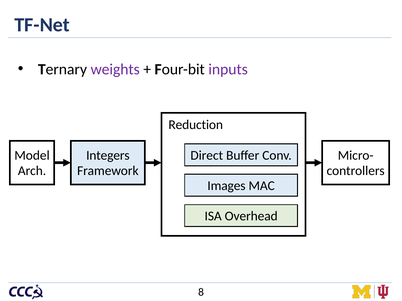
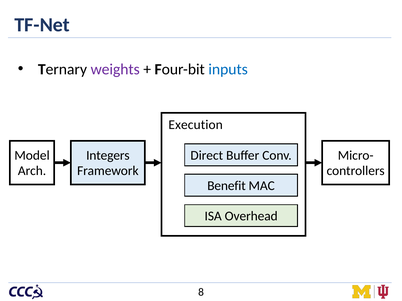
inputs colour: purple -> blue (228, 69)
Reduction: Reduction -> Execution (196, 125)
Images: Images -> Benefit (226, 186)
